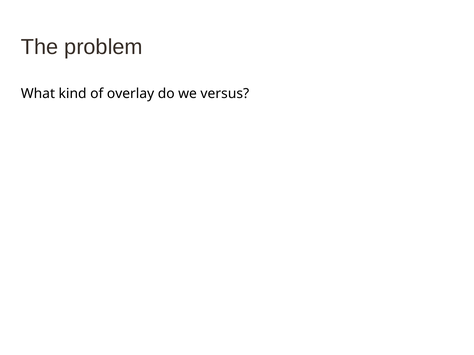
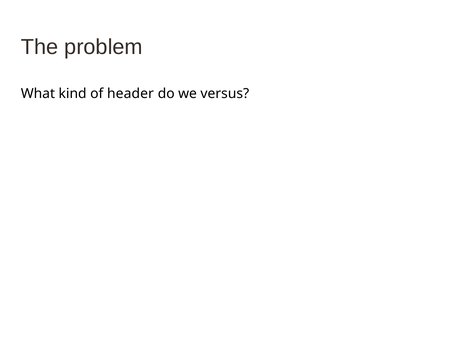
overlay: overlay -> header (130, 94)
